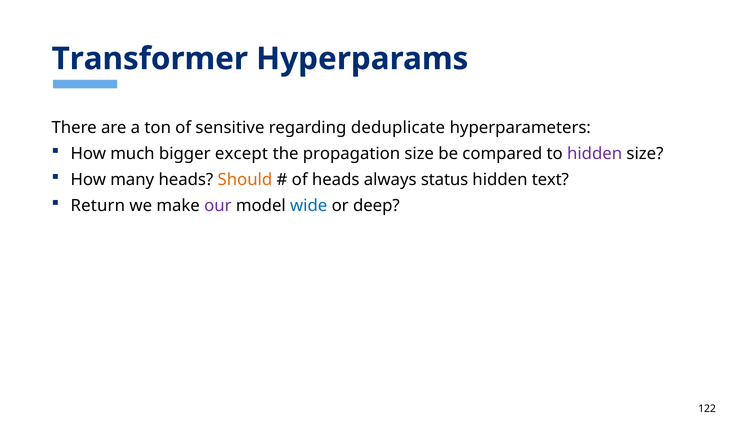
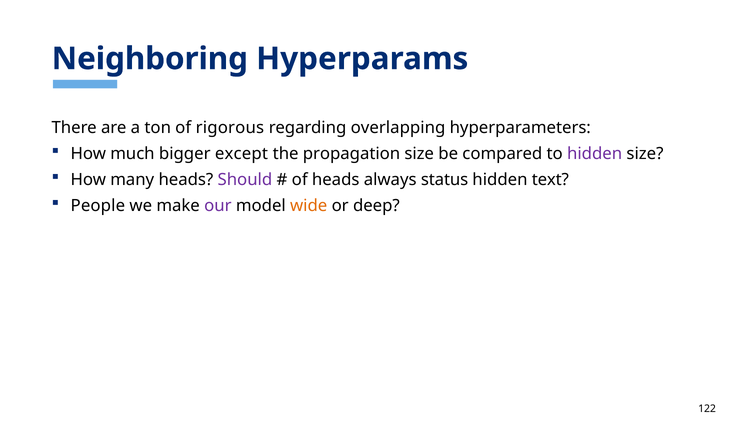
Transformer: Transformer -> Neighboring (150, 59)
sensitive: sensitive -> rigorous (230, 128)
deduplicate: deduplicate -> overlapping (398, 128)
Should colour: orange -> purple (245, 180)
Return: Return -> People (98, 206)
wide colour: blue -> orange (309, 206)
